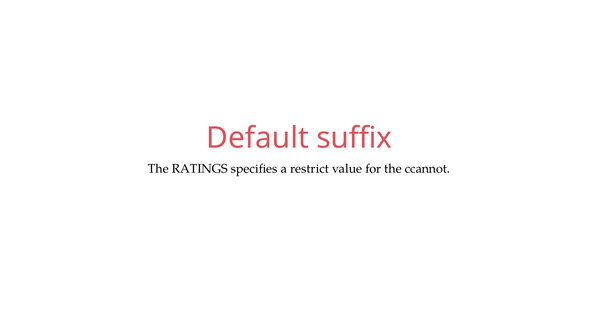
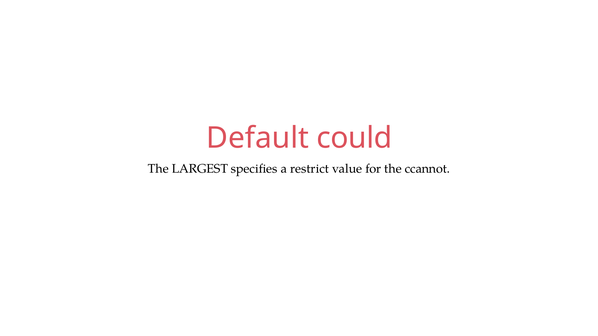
suffix: suffix -> could (354, 138)
RATINGS: RATINGS -> LARGEST (200, 169)
